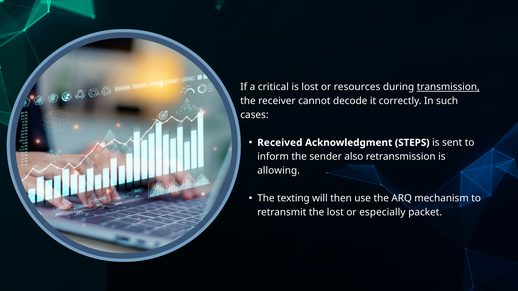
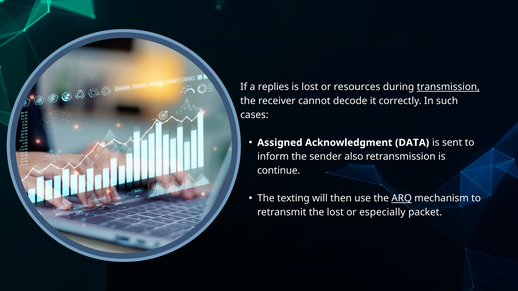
critical: critical -> replies (273, 87)
Received: Received -> Assigned (280, 143)
STEPS: STEPS -> DATA (412, 143)
allowing: allowing -> continue (279, 171)
ARQ underline: none -> present (402, 199)
